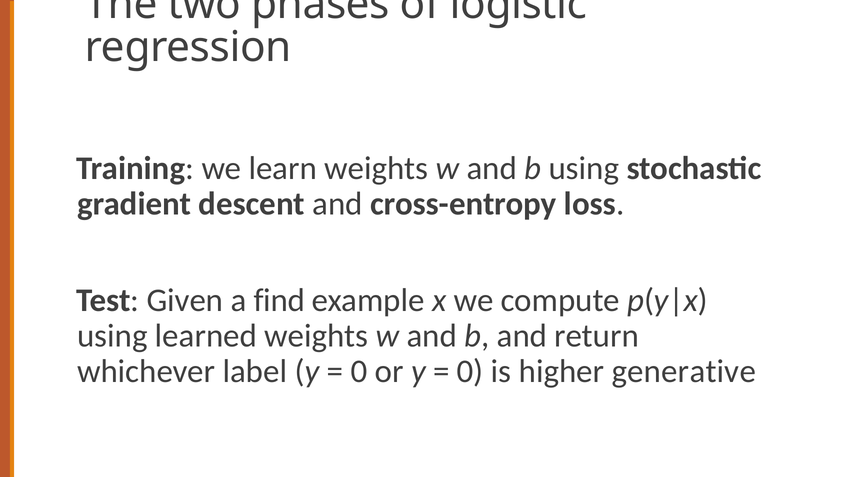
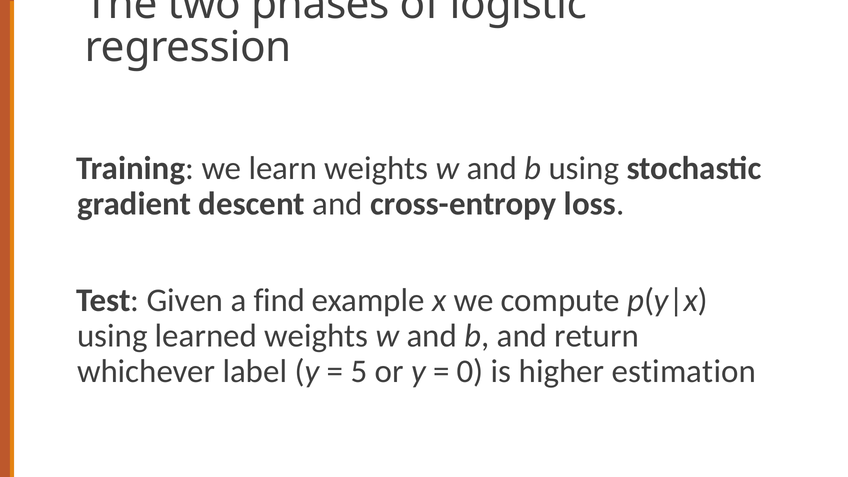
0: 0 -> 5 (359, 371)
generative: generative -> estimation (684, 371)
